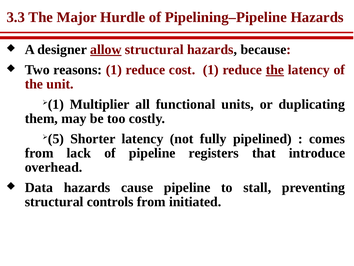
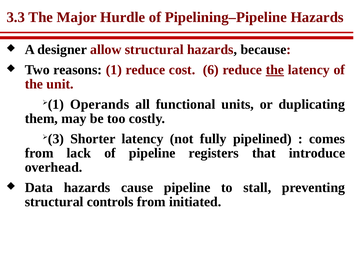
allow underline: present -> none (106, 50)
cost 1: 1 -> 6 (211, 70)
Multiplier: Multiplier -> Operands (100, 104)
5: 5 -> 3 (56, 138)
